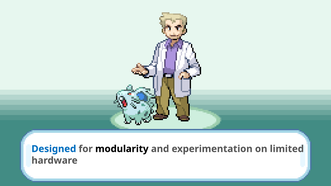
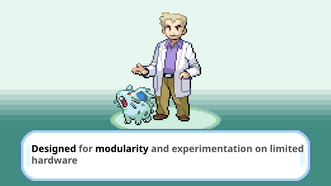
Designed colour: blue -> black (54, 149)
